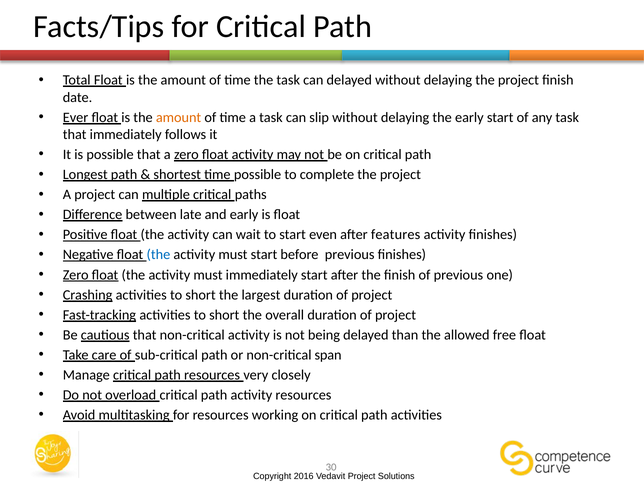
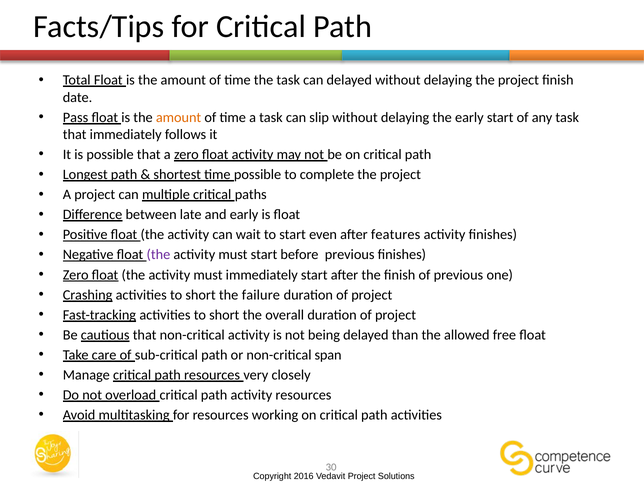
Ever: Ever -> Pass (76, 117)
the colour: blue -> purple (158, 255)
largest: largest -> failure (261, 295)
